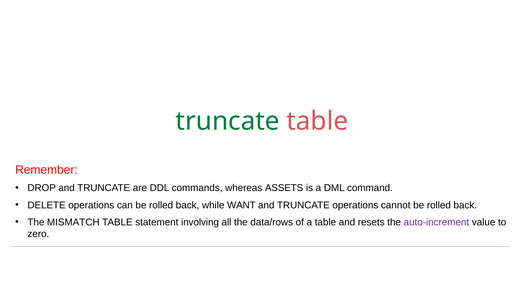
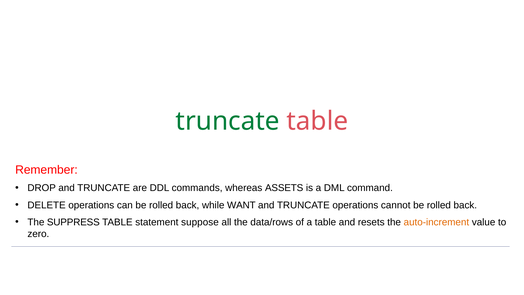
MISMATCH: MISMATCH -> SUPPRESS (73, 222)
involving: involving -> suppose (200, 222)
auto-increment colour: purple -> orange (436, 222)
